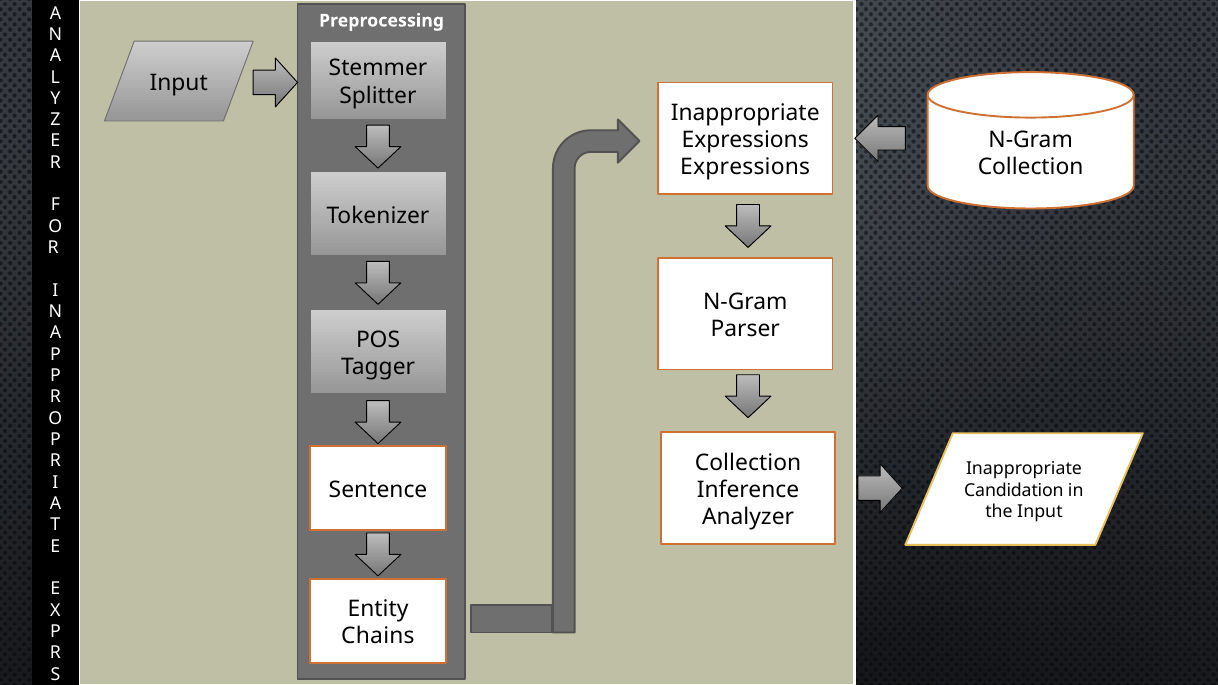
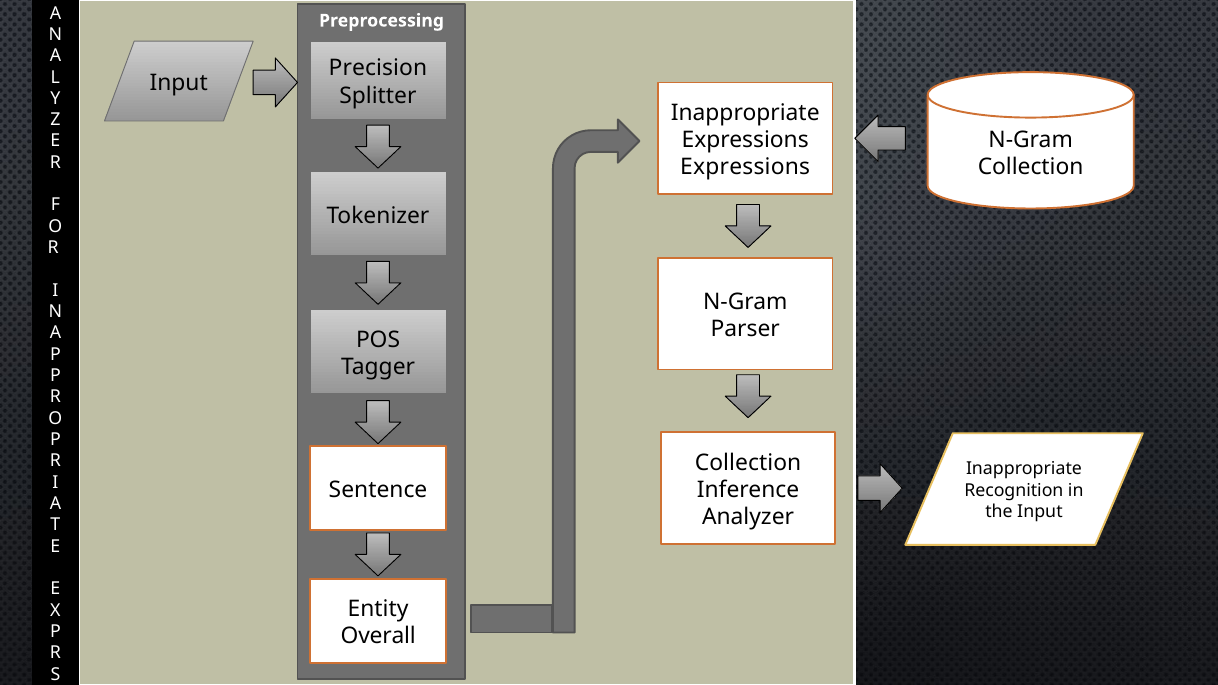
Stemmer: Stemmer -> Precision (378, 68)
Candidation: Candidation -> Recognition (1014, 490)
Chains: Chains -> Overall (378, 636)
